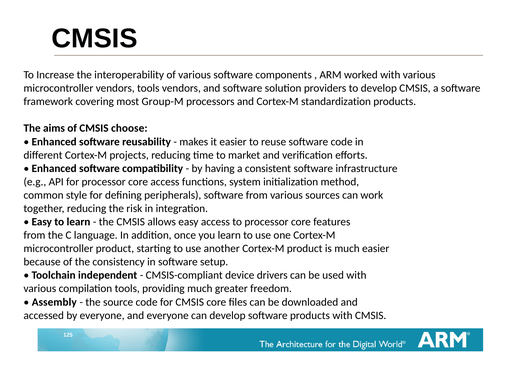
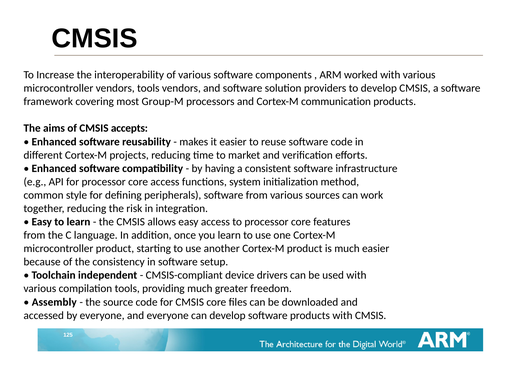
standardization: standardization -> communication (336, 102)
choose: choose -> accepts (129, 128)
